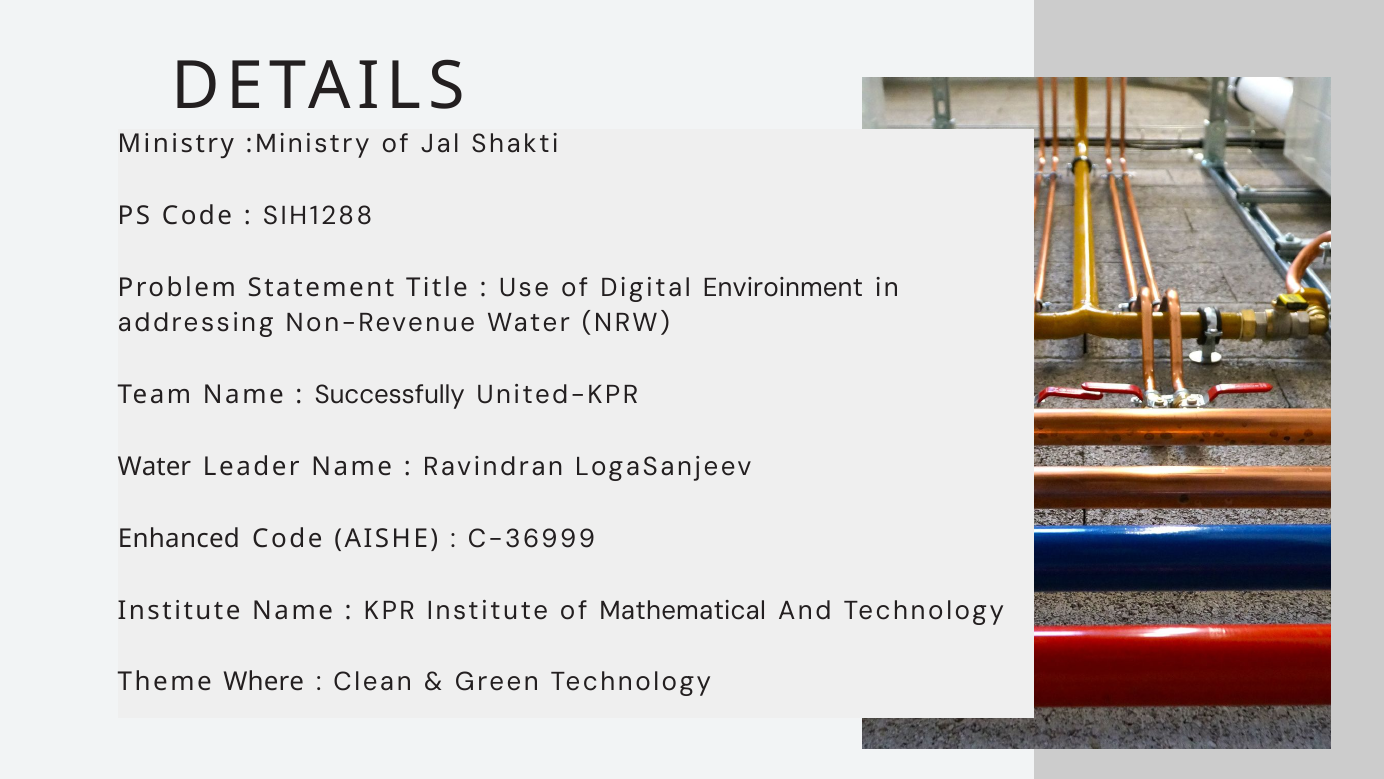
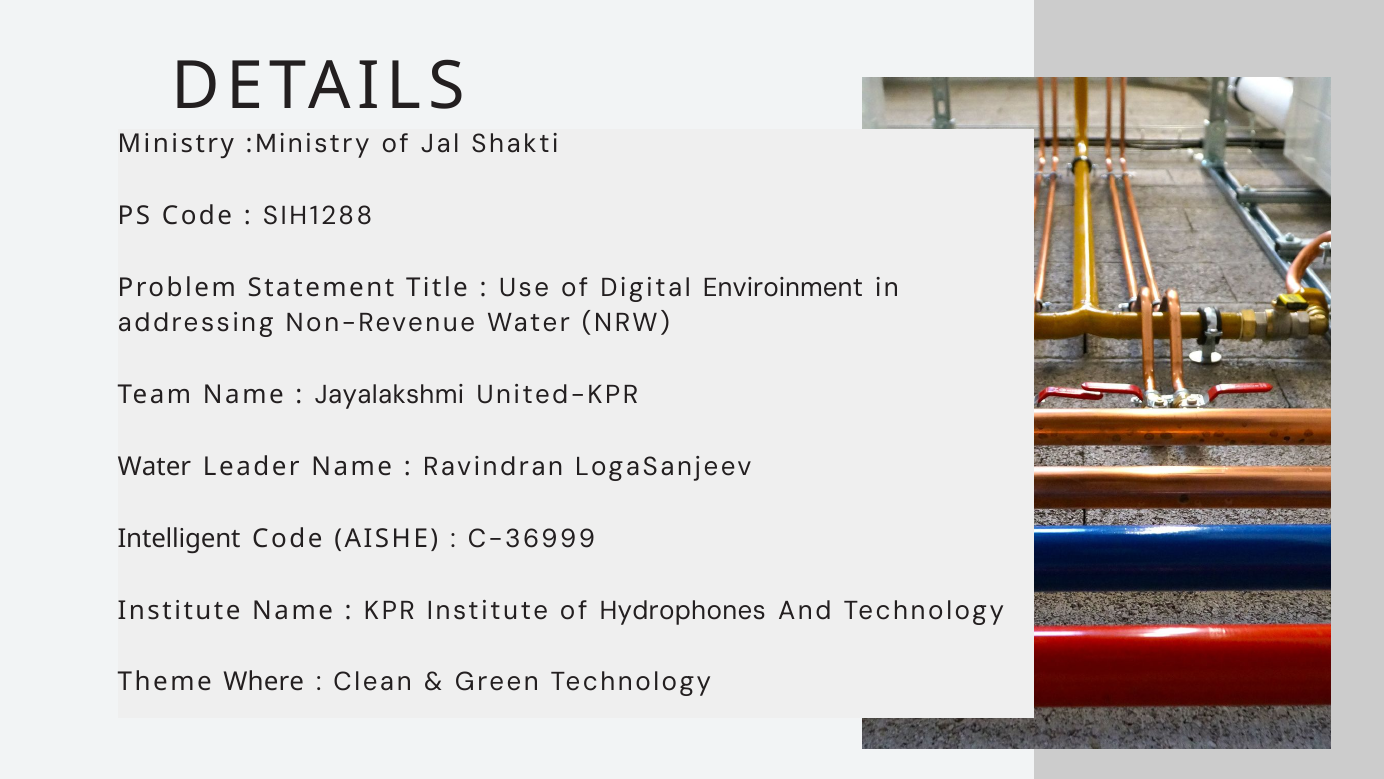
Successfully: Successfully -> Jayalakshmi (389, 395)
Enhanced: Enhanced -> Intelligent (179, 538)
Mathematical: Mathematical -> Hydrophones (683, 610)
